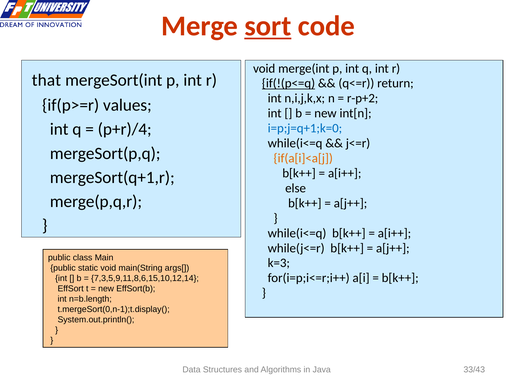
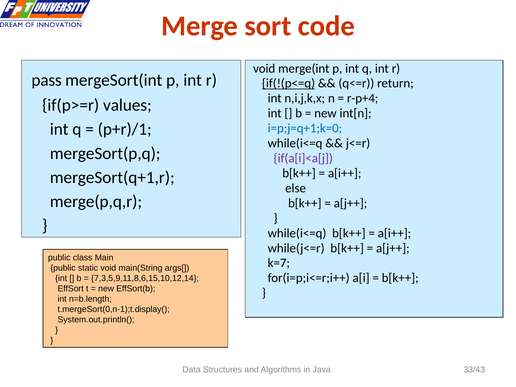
sort underline: present -> none (268, 26)
that: that -> pass (47, 80)
r-p+2: r-p+2 -> r-p+4 (363, 98)
p+r)/4: p+r)/4 -> p+r)/1 (125, 129)
if(a[i]<a[j colour: orange -> purple (303, 158)
k=3: k=3 -> k=7 (279, 263)
